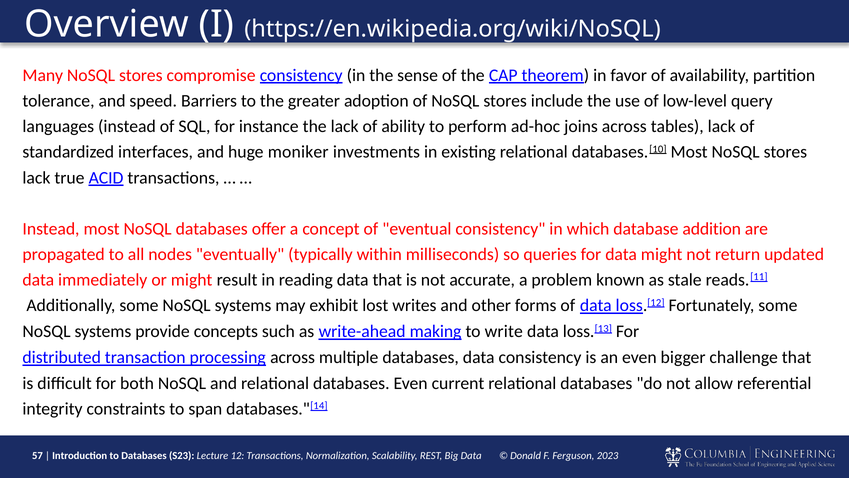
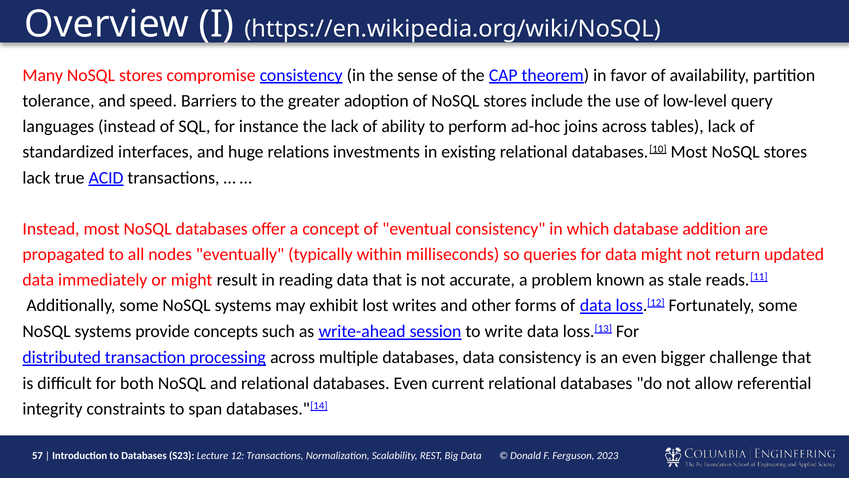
moniker: moniker -> relations (298, 152)
making: making -> session (436, 331)
